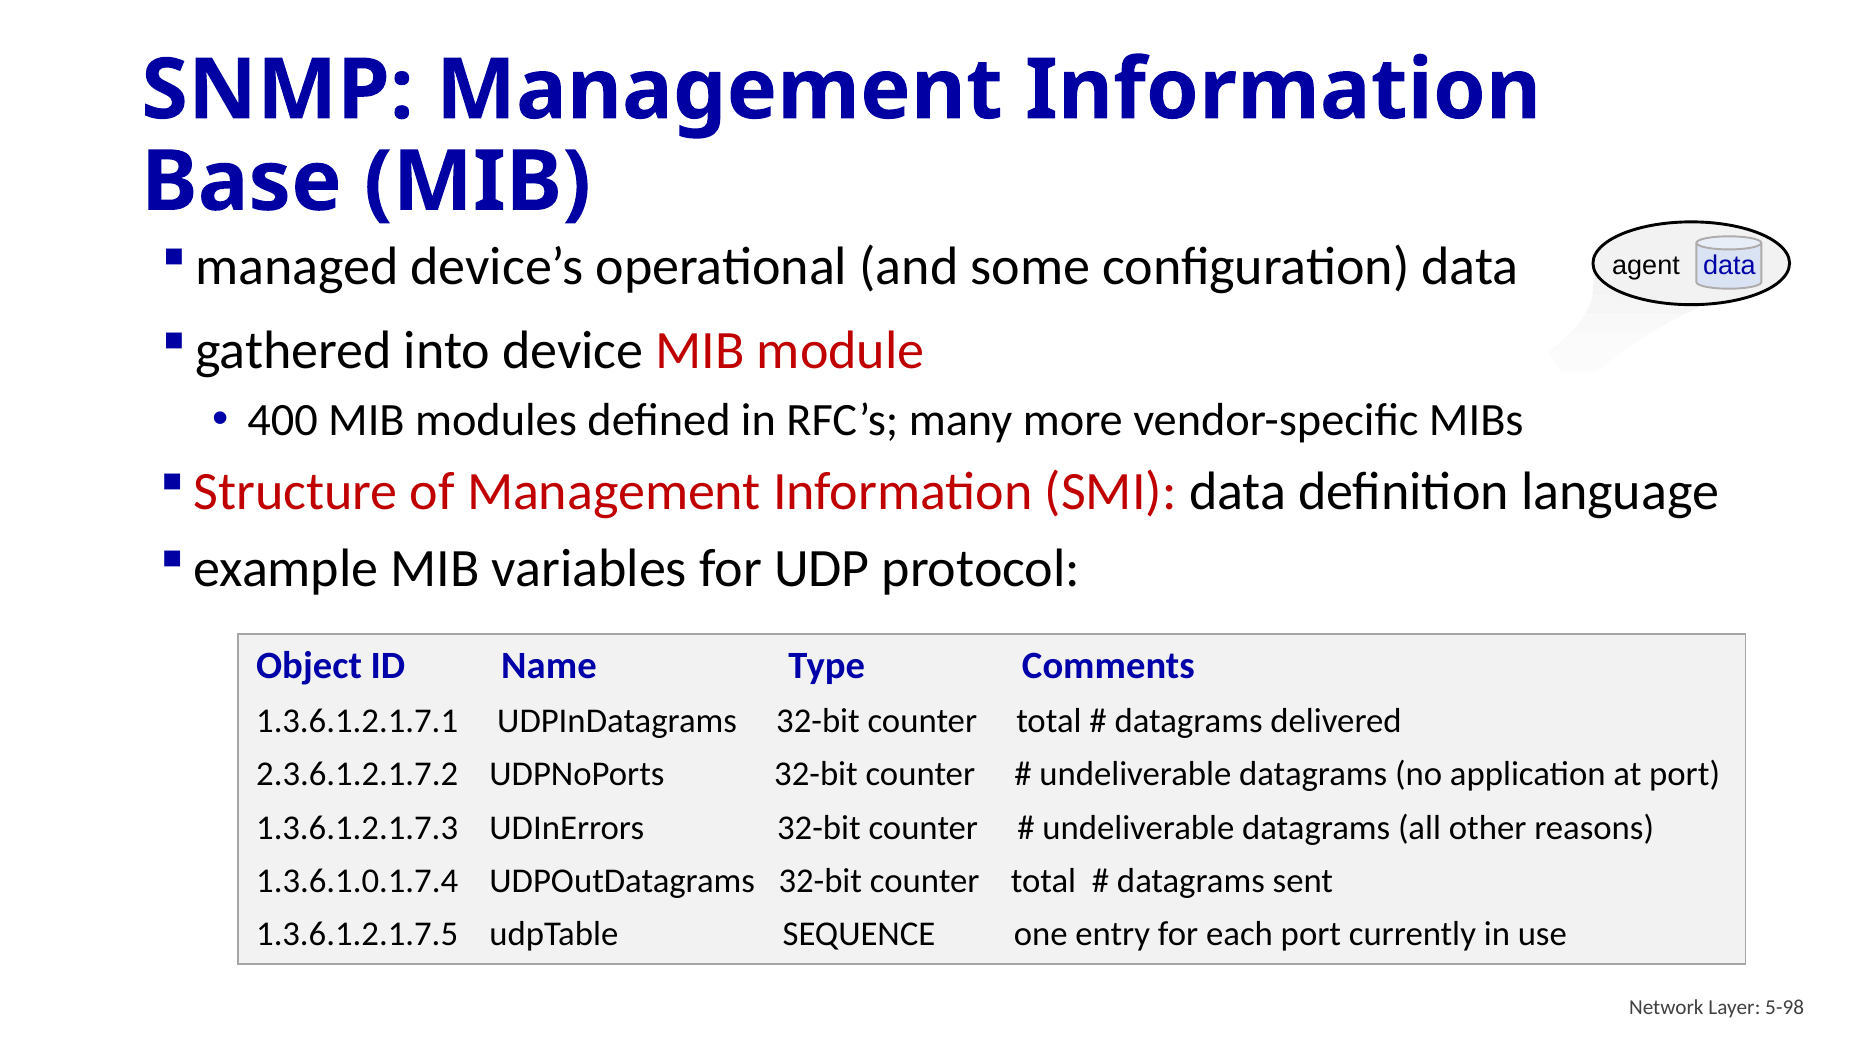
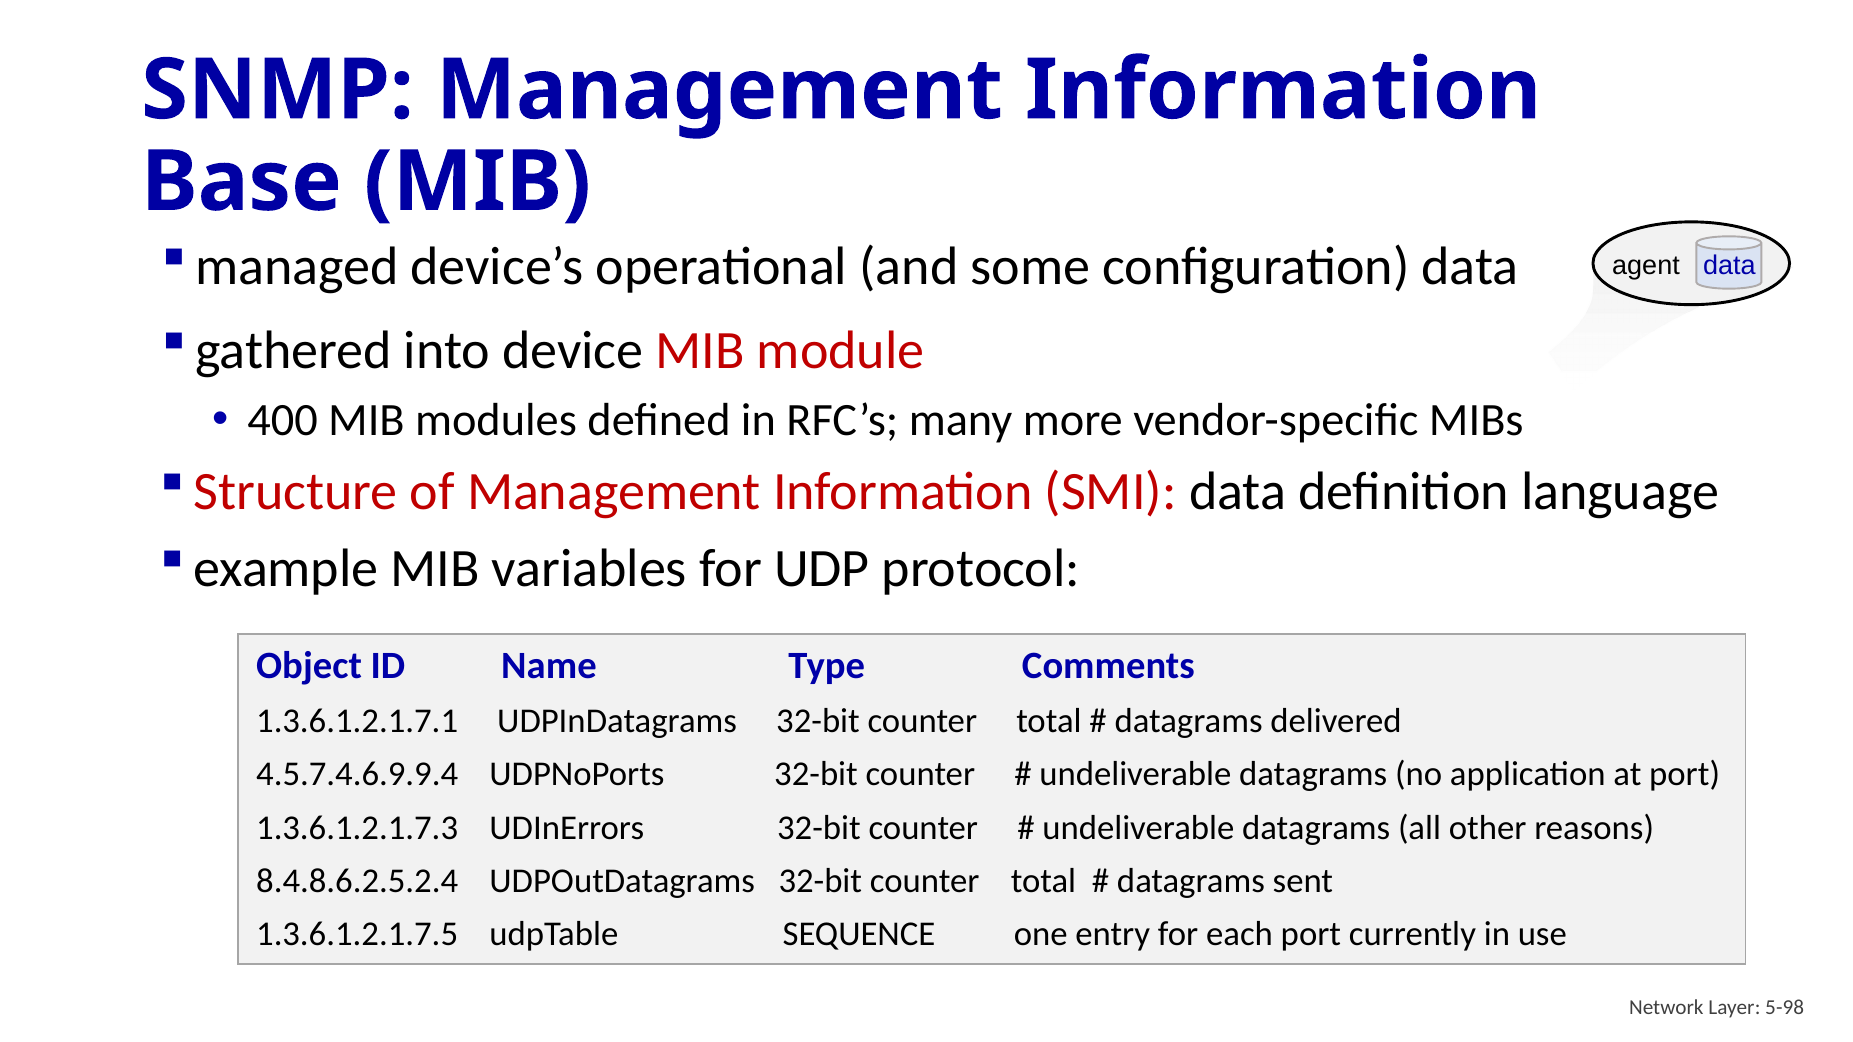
2.3.6.1.2.1.7.2: 2.3.6.1.2.1.7.2 -> 4.5.7.4.6.9.9.4 (357, 775)
1.3.6.1.0.1.7.4: 1.3.6.1.0.1.7.4 -> 8.4.8.6.2.5.2.4 (357, 881)
